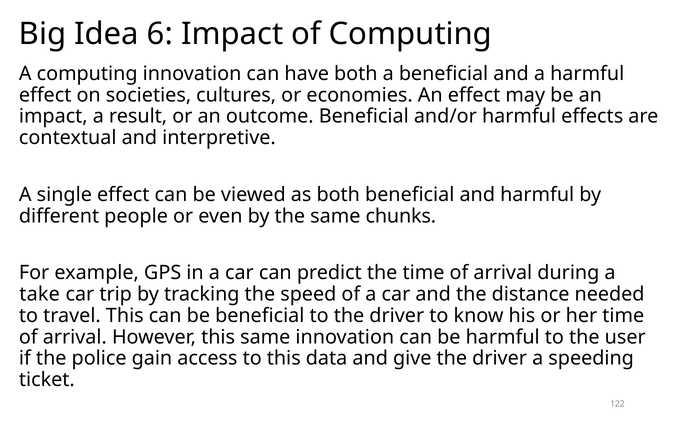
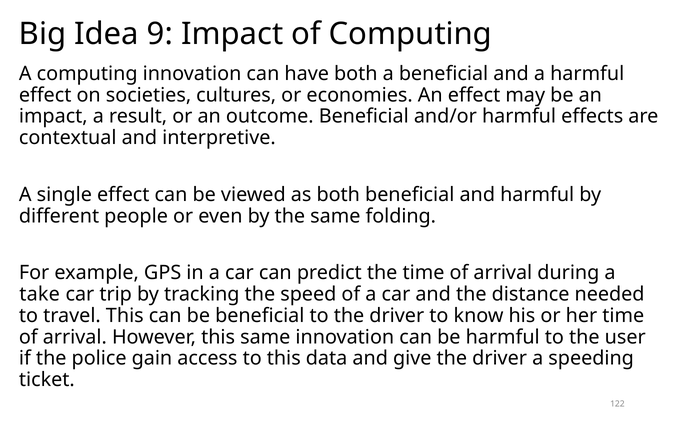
6: 6 -> 9 (160, 34)
chunks: chunks -> folding (401, 216)
